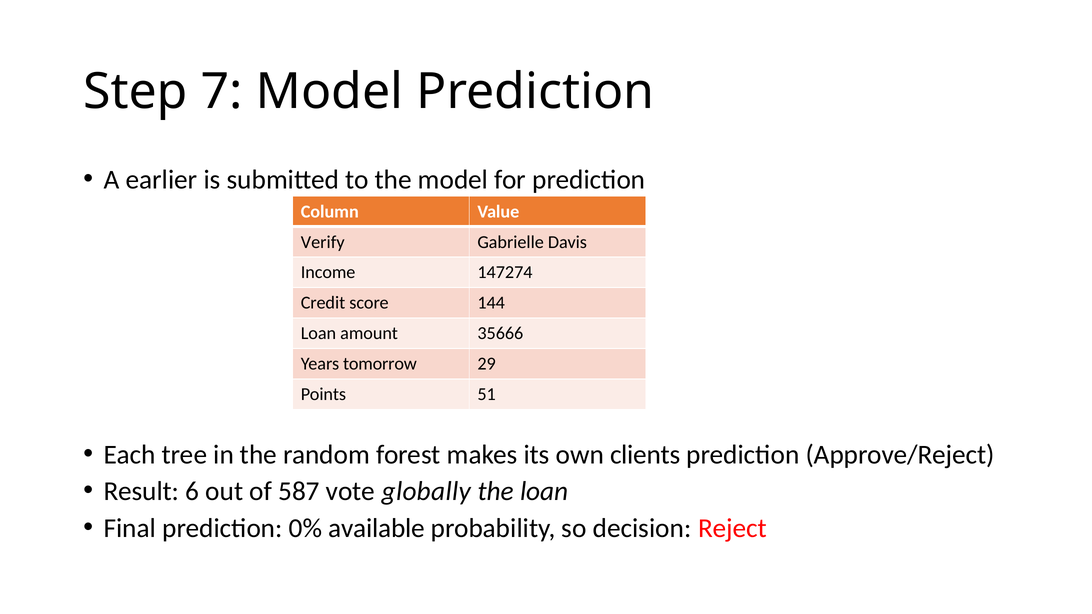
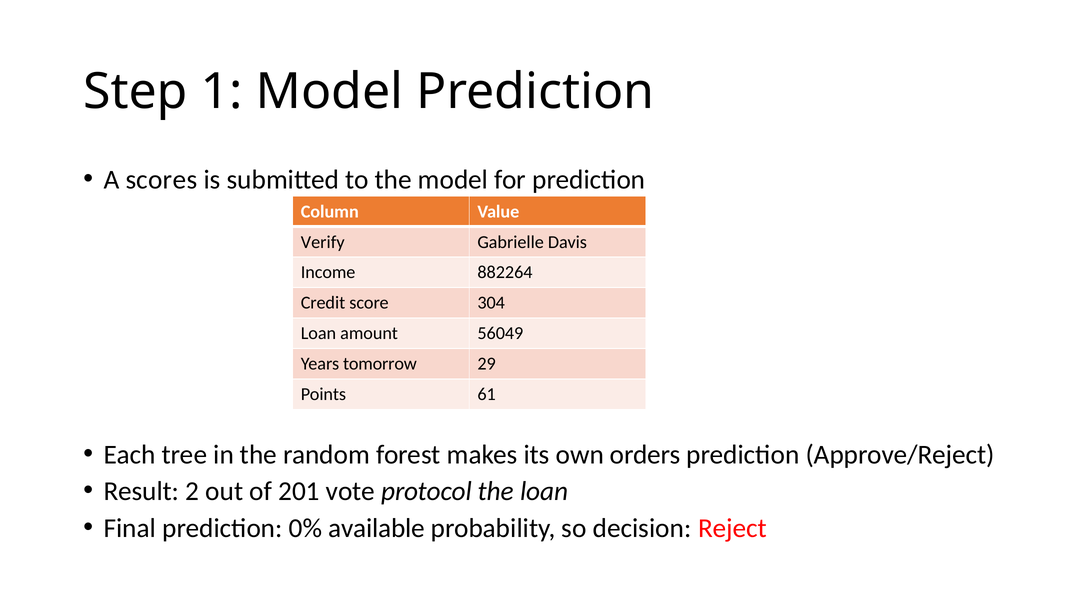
7: 7 -> 1 (222, 92)
earlier: earlier -> scores (161, 180)
147274: 147274 -> 882264 (505, 273)
144: 144 -> 304 (491, 303)
35666: 35666 -> 56049 (500, 334)
51: 51 -> 61 (487, 394)
clients: clients -> orders (645, 455)
6: 6 -> 2 (192, 491)
587: 587 -> 201 (299, 491)
globally: globally -> protocol (427, 491)
